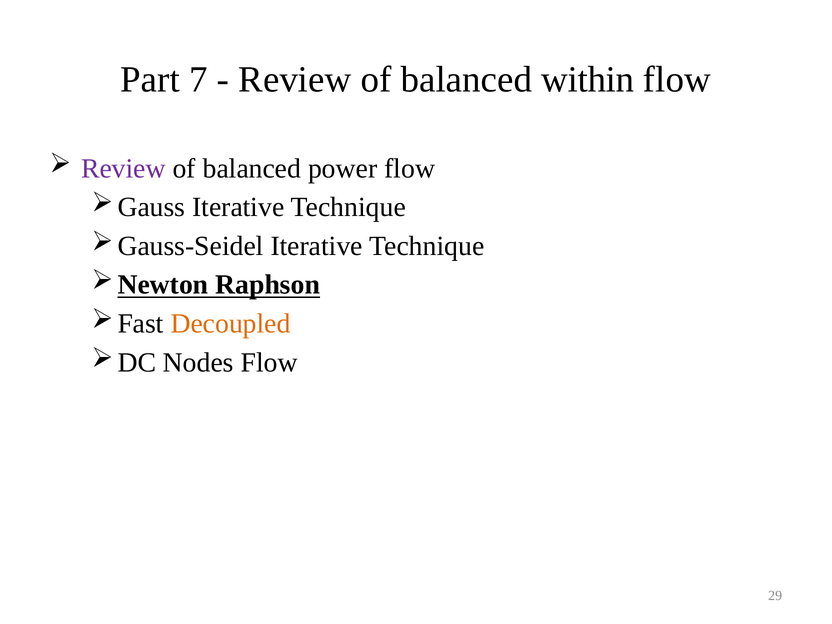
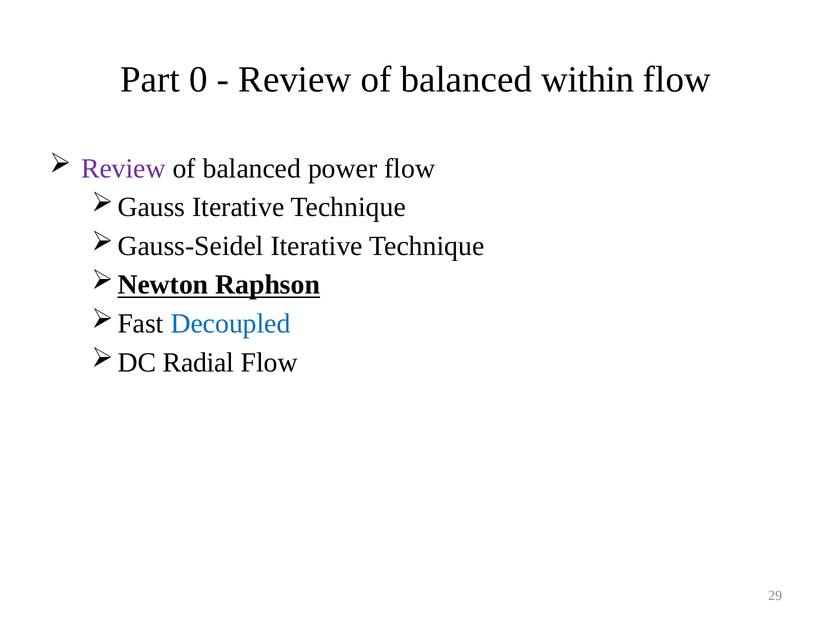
7: 7 -> 0 (198, 80)
Decoupled colour: orange -> blue (231, 324)
Nodes: Nodes -> Radial (198, 362)
